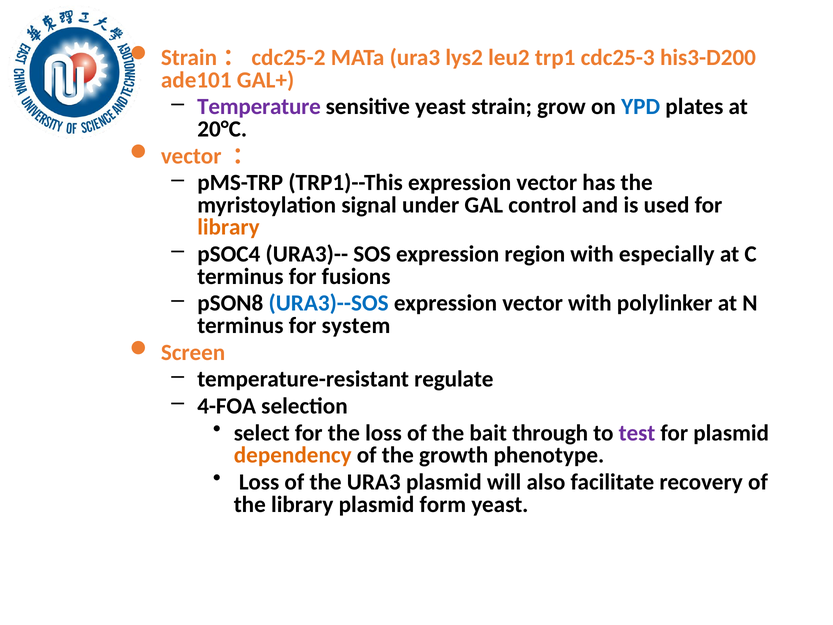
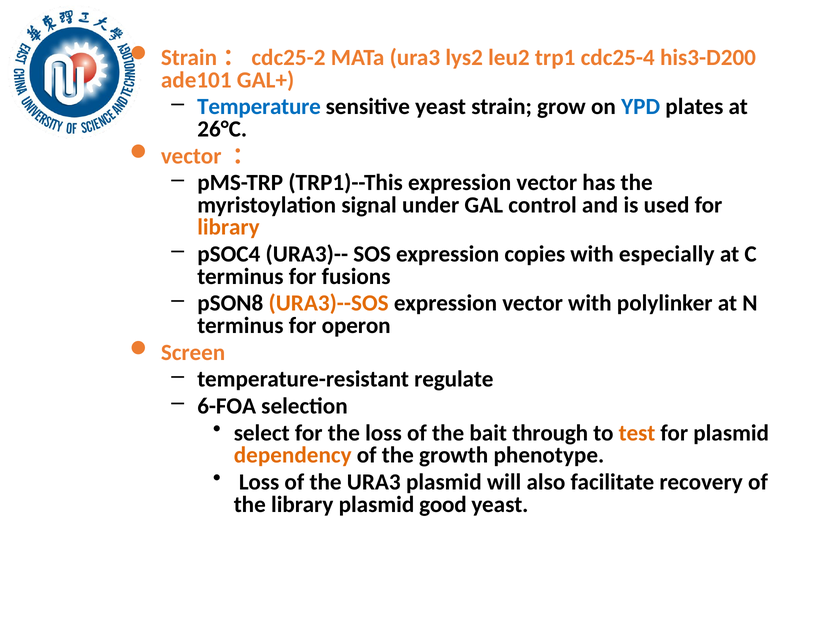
cdc25-3: cdc25-3 -> cdc25-4 (618, 58)
Temperature colour: purple -> blue (259, 107)
20°C: 20°C -> 26°C (222, 129)
region: region -> copies (535, 254)
URA3)--SOS colour: blue -> orange (329, 303)
system: system -> operon (356, 325)
4-FOA: 4-FOA -> 6-FOA (227, 406)
test colour: purple -> orange (637, 433)
form: form -> good (443, 504)
